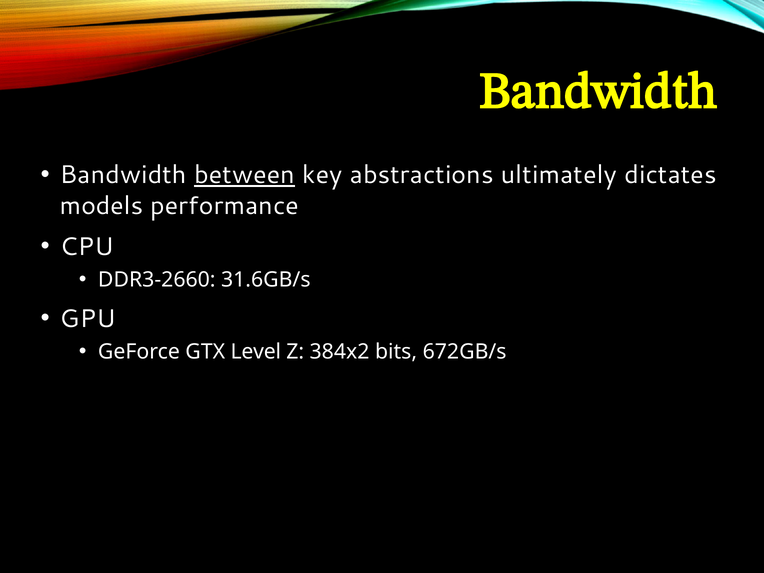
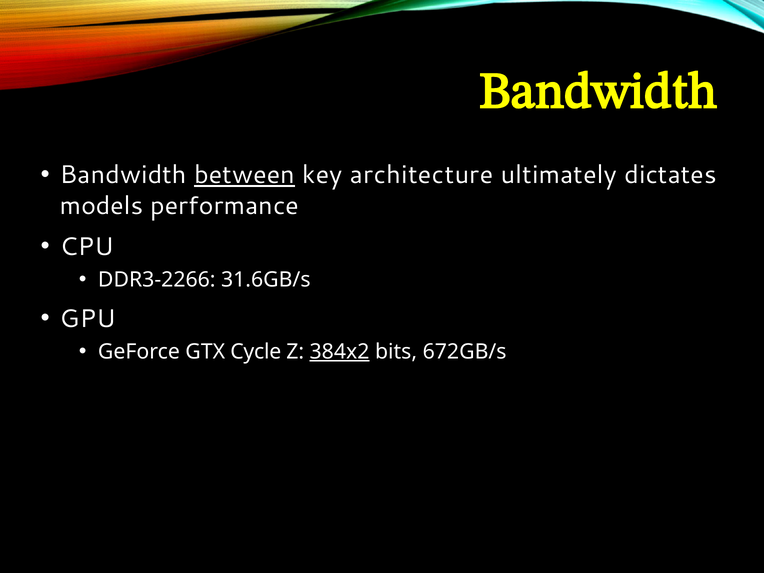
abstractions: abstractions -> architecture (422, 175)
DDR3-2660: DDR3-2660 -> DDR3-2266 (157, 280)
Level: Level -> Cycle (256, 352)
384x2 underline: none -> present (340, 352)
